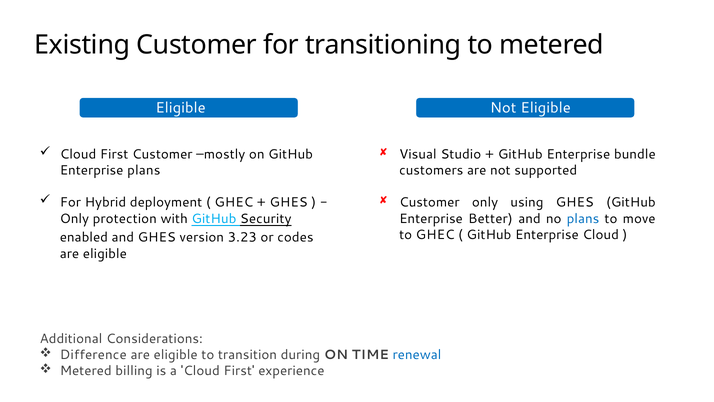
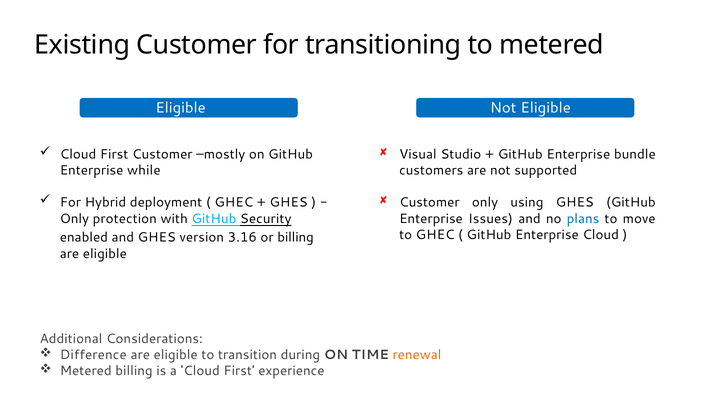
Enterprise plans: plans -> while (144, 170)
Better: Better -> Issues (490, 218)
3.23: 3.23 -> 3.16 (242, 237)
or codes: codes -> billing (296, 237)
renewal colour: blue -> orange (417, 355)
